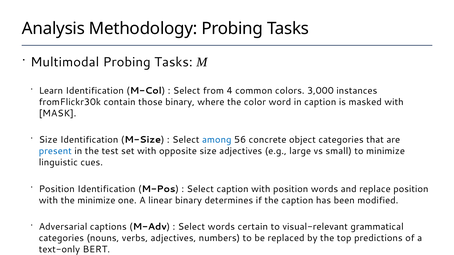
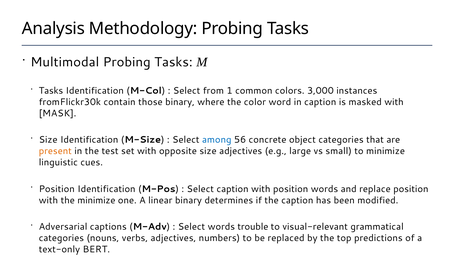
Learn: Learn -> Tasks (51, 91)
4: 4 -> 1 (230, 91)
present colour: blue -> orange (55, 151)
certain: certain -> trouble (253, 227)
